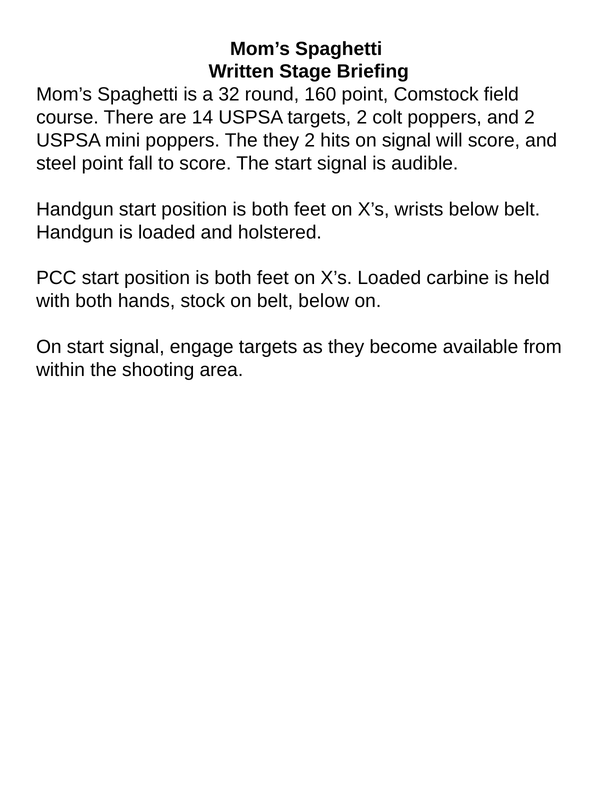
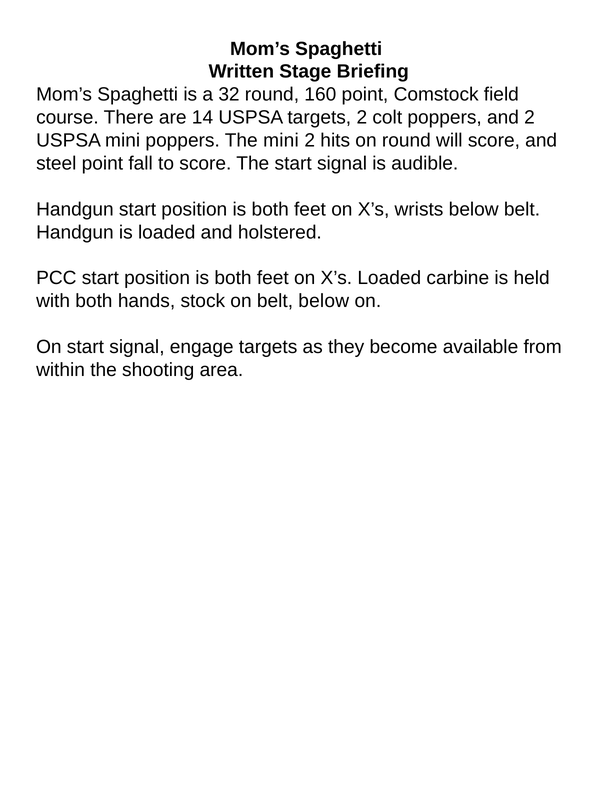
The they: they -> mini (281, 141)
on signal: signal -> round (406, 141)
